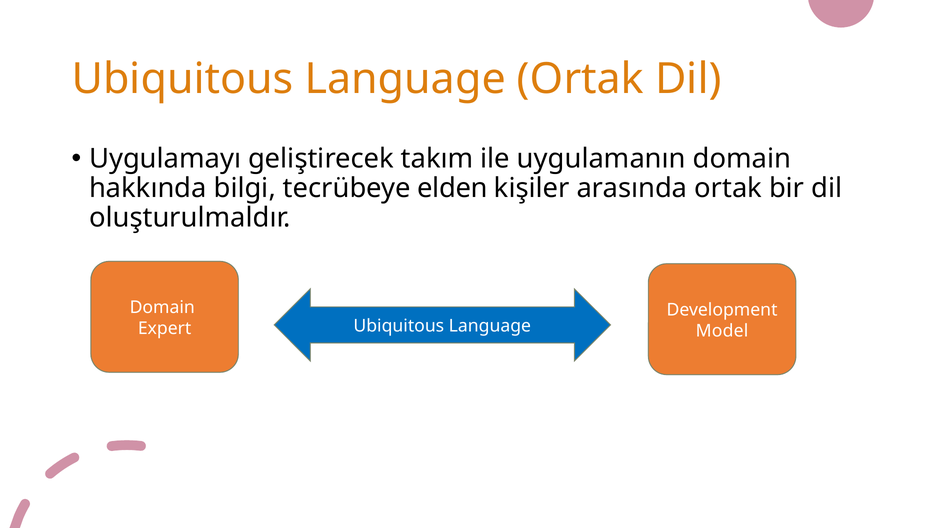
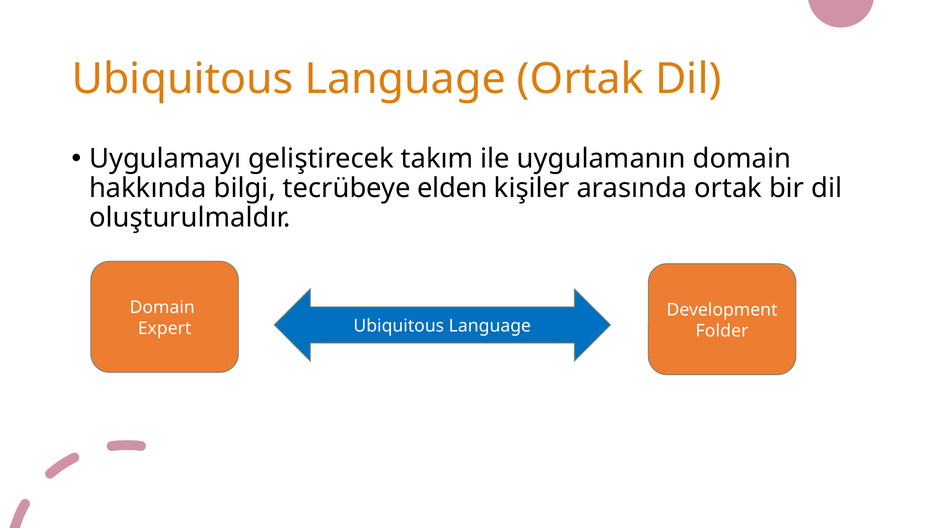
Model: Model -> Folder (722, 331)
